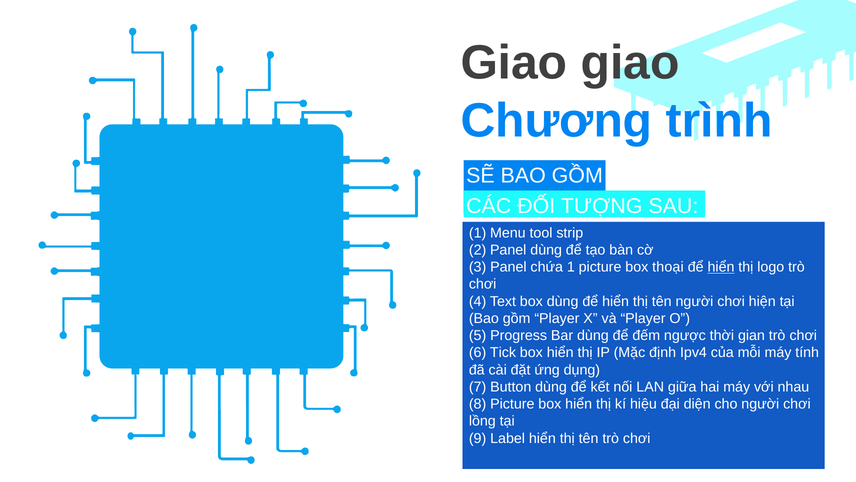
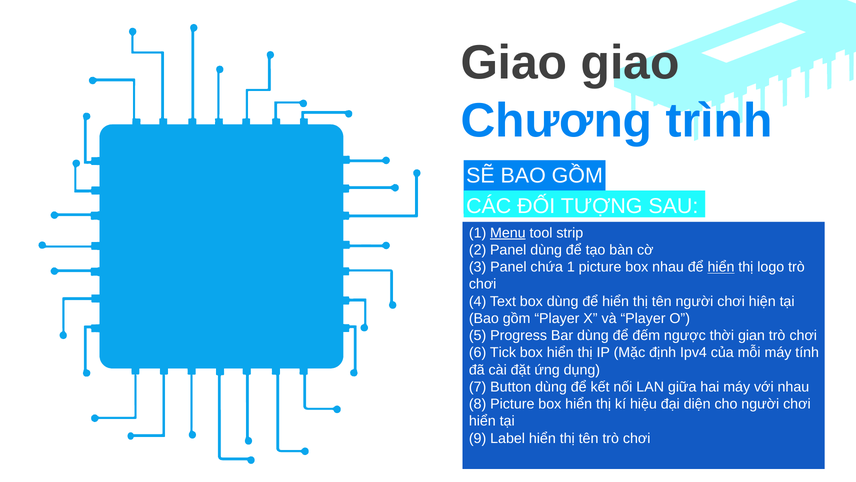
Menu underline: none -> present (508, 233)
box thoại: thoại -> nhau (668, 267)
lồng: lồng -> hiển (482, 421)
